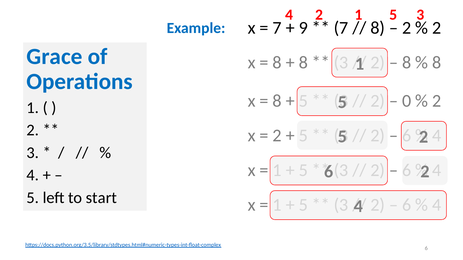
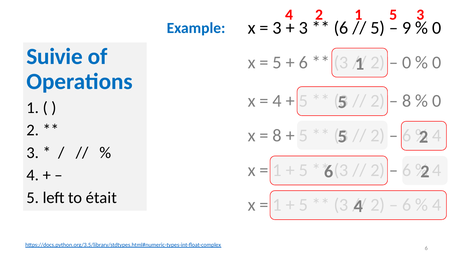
7: 7 -> 3 (277, 28)
9: 9 -> 3 (303, 28)
7: 7 -> 6 (341, 28)
8: 8 -> 5 (378, 28)
2: 2 -> 9 (407, 28)
2: 2 -> 0 (437, 28)
Grace: Grace -> Suivie (55, 57)
8: 8 -> 5 (277, 63)
8: 8 -> 6 (303, 63)
8: 8 -> 0 (407, 63)
8: 8 -> 0 (437, 63)
8: 8 -> 4 (277, 101)
0: 0 -> 8 (407, 101)
2: 2 -> 0 (437, 101)
2: 2 -> 8 (277, 136)
start: start -> était (101, 198)
